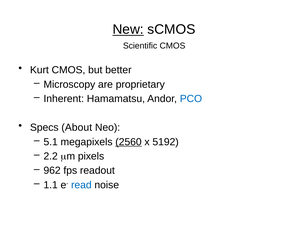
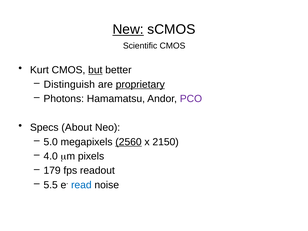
but underline: none -> present (95, 70)
Microscopy: Microscopy -> Distinguish (69, 84)
proprietary underline: none -> present (140, 84)
Inherent: Inherent -> Photons (64, 99)
PCO colour: blue -> purple (191, 99)
5.1: 5.1 -> 5.0 (51, 142)
5192: 5192 -> 2150 (166, 142)
2.2: 2.2 -> 4.0 (51, 156)
962: 962 -> 179 (52, 171)
1.1: 1.1 -> 5.5 (51, 185)
